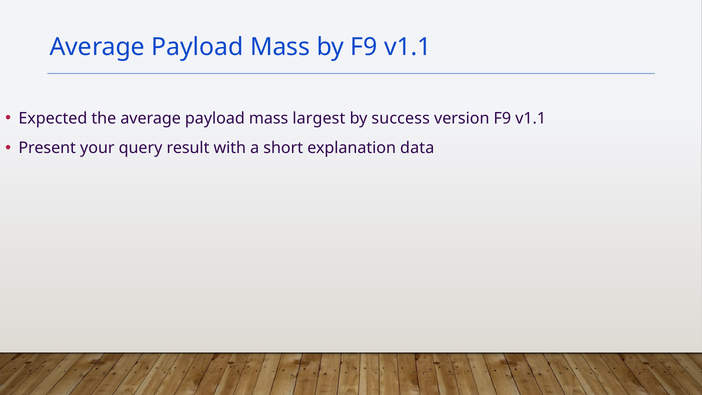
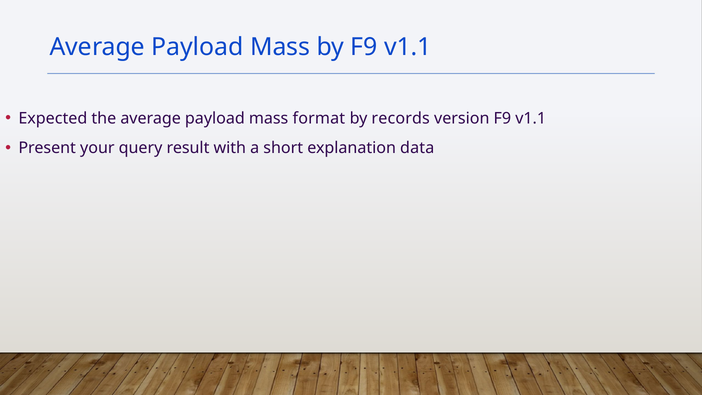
largest: largest -> format (319, 119)
success: success -> records (401, 119)
